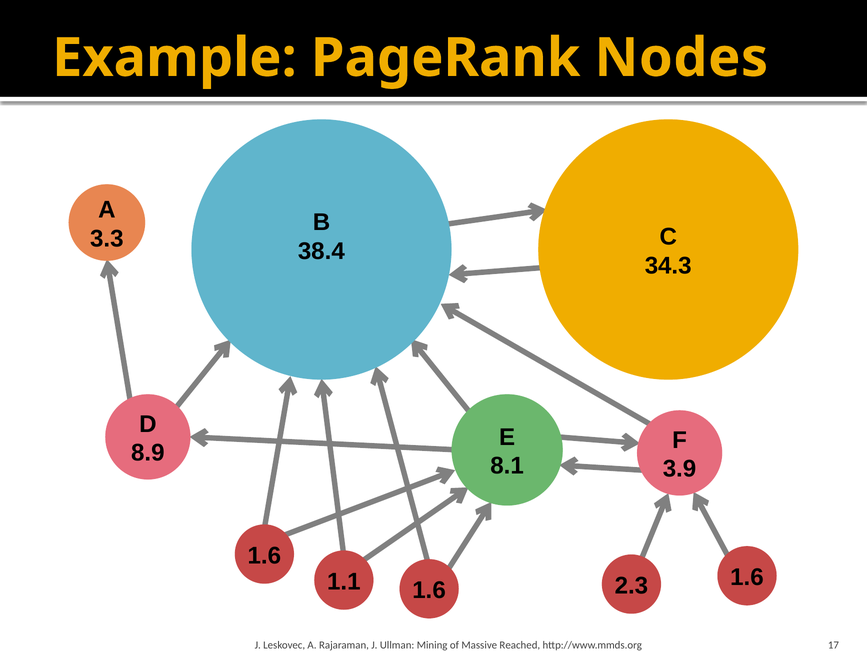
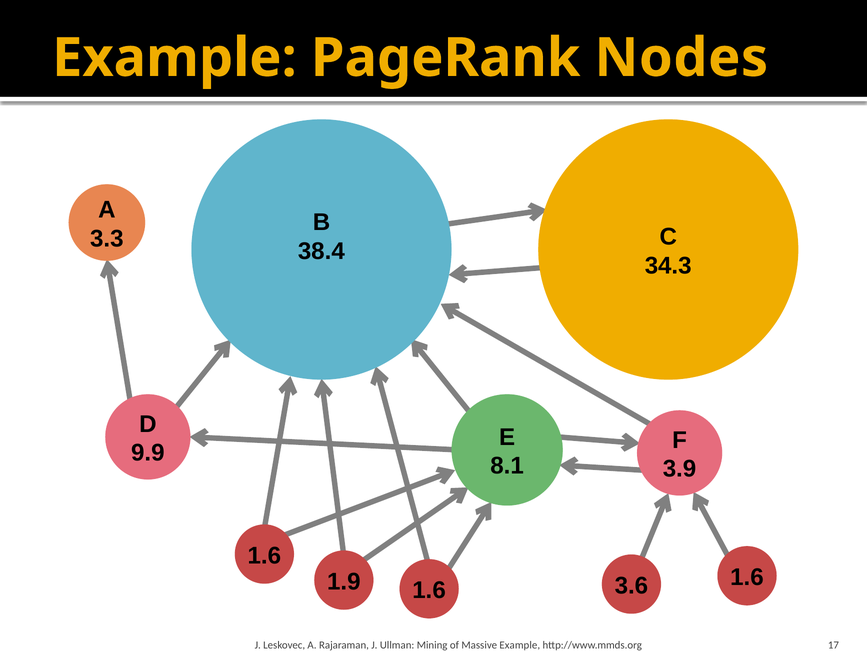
8.9: 8.9 -> 9.9 (148, 452)
1.1: 1.1 -> 1.9 (344, 581)
2.3: 2.3 -> 3.6 (631, 585)
Massive Reached: Reached -> Example (520, 644)
